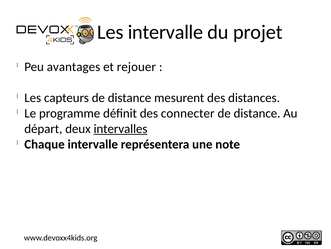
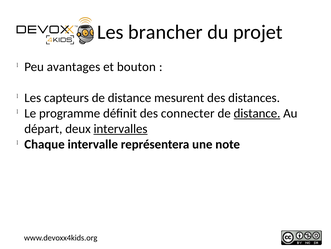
Les intervalle: intervalle -> brancher (165, 32)
rejouer: rejouer -> bouton (136, 67)
distance underline: none -> present (257, 113)
